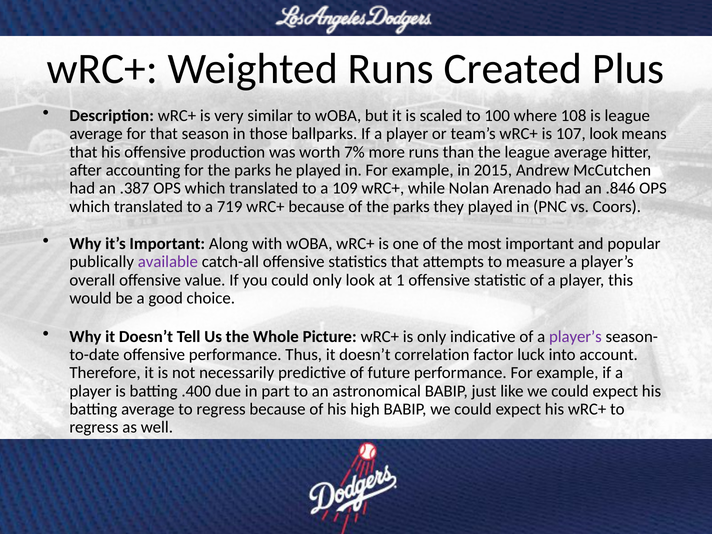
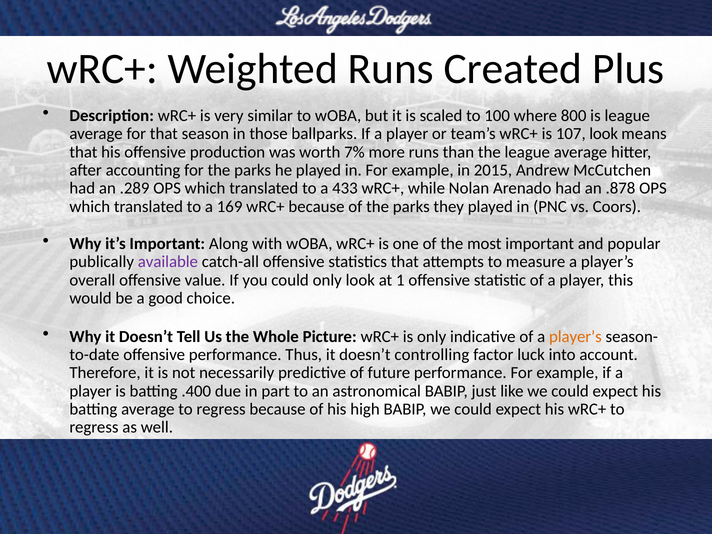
108: 108 -> 800 (574, 116)
.387: .387 -> .289 (135, 188)
109: 109 -> 433 (345, 188)
.846: .846 -> .878 (620, 188)
719: 719 -> 169 (230, 207)
player’s colour: purple -> orange (575, 336)
correlation: correlation -> controlling (432, 355)
